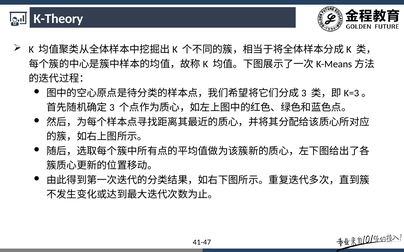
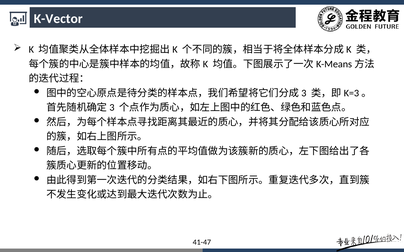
K-Theory: K-Theory -> K-Vector (58, 19)
